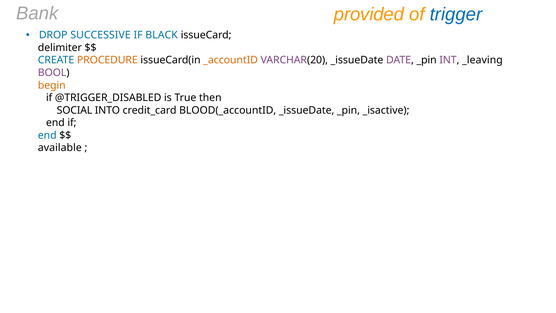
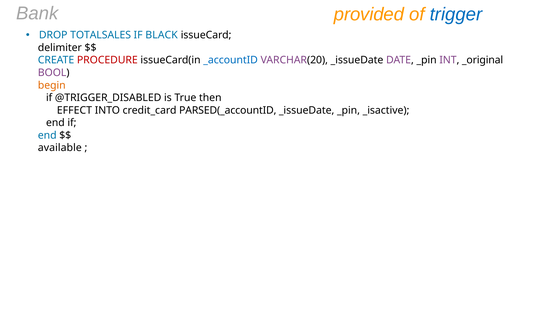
SUCCESSIVE: SUCCESSIVE -> TOTALSALES (101, 35)
PROCEDURE colour: orange -> red (107, 60)
_accountID colour: orange -> blue (231, 60)
_leaving: _leaving -> _original (483, 60)
SOCIAL: SOCIAL -> EFFECT (74, 110)
BLOOD(_accountID: BLOOD(_accountID -> PARSED(_accountID (228, 110)
